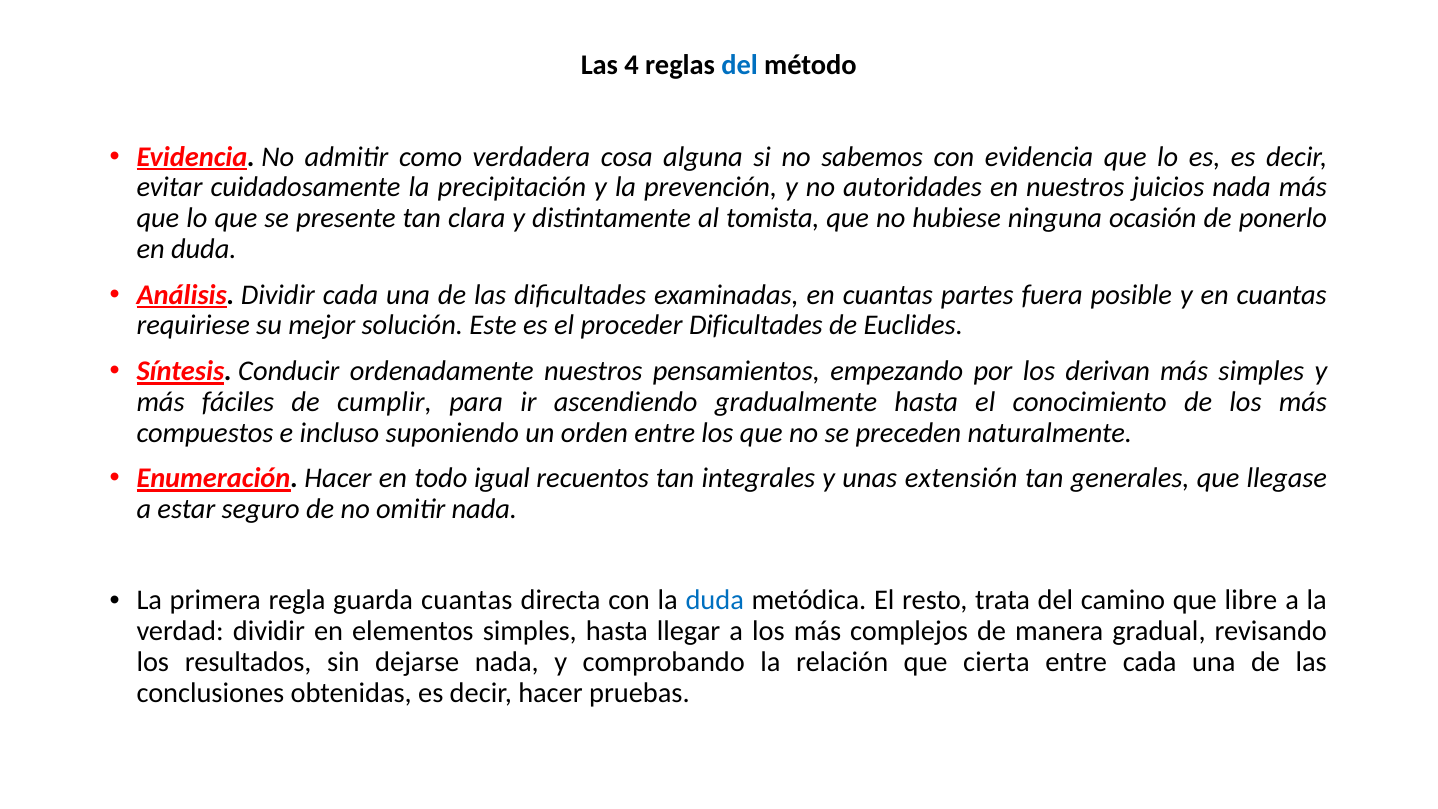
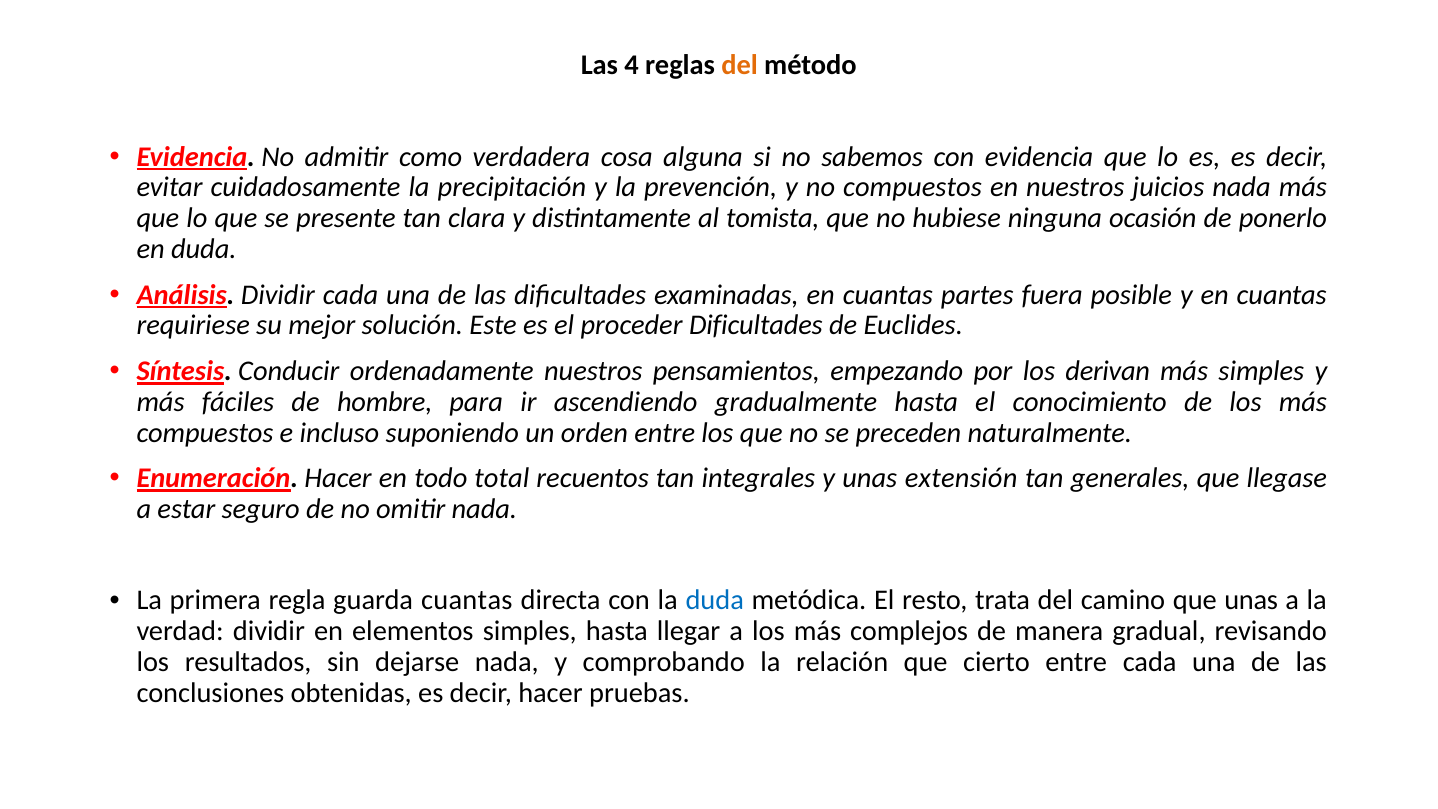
del colour: blue -> orange (740, 65)
no autoridades: autoridades -> compuestos (913, 187)
cumplir: cumplir -> hombre (385, 402)
igual: igual -> total (502, 478)
que libre: libre -> unas (1251, 600)
cierta: cierta -> cierto (997, 662)
